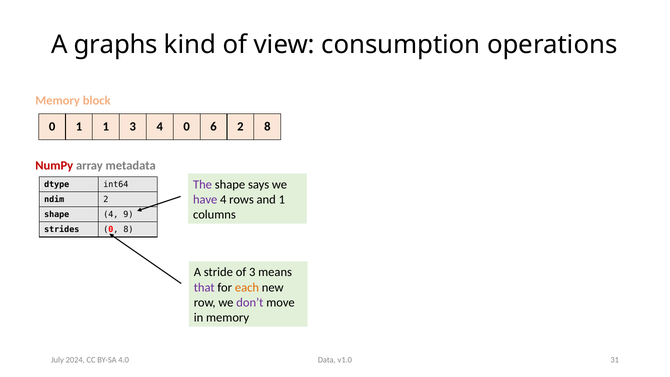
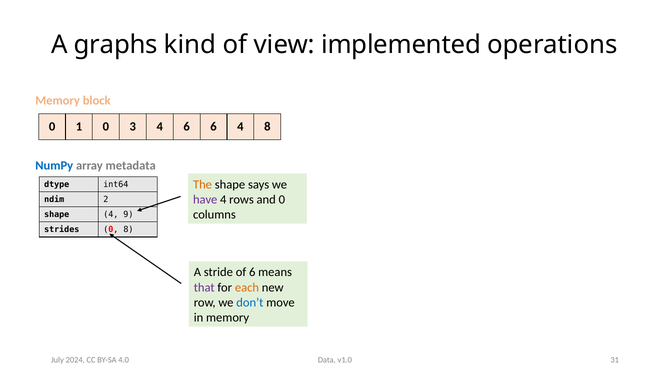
consumption: consumption -> implemented (401, 45)
1 1: 1 -> 0 (106, 127)
4 0: 0 -> 6 (187, 127)
6 2: 2 -> 4 (240, 127)
NumPy colour: red -> blue (54, 166)
The colour: purple -> orange (203, 184)
and 1: 1 -> 0 (282, 199)
of 3: 3 -> 6 (252, 272)
don’t colour: purple -> blue (250, 302)
